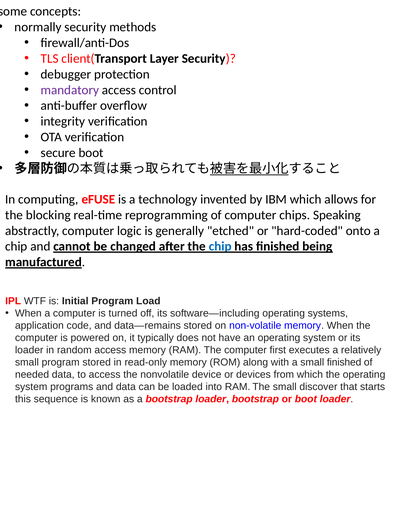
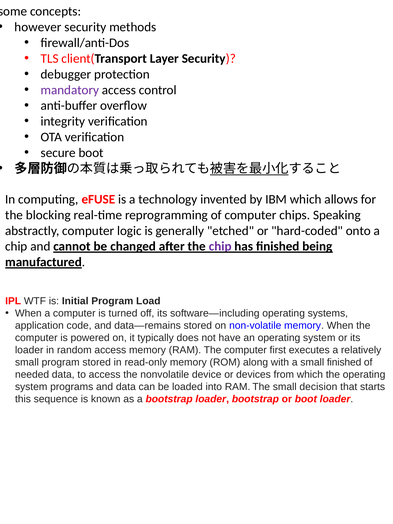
normally: normally -> however (38, 27)
chip colour: blue -> purple (220, 246)
discover: discover -> decision (318, 387)
